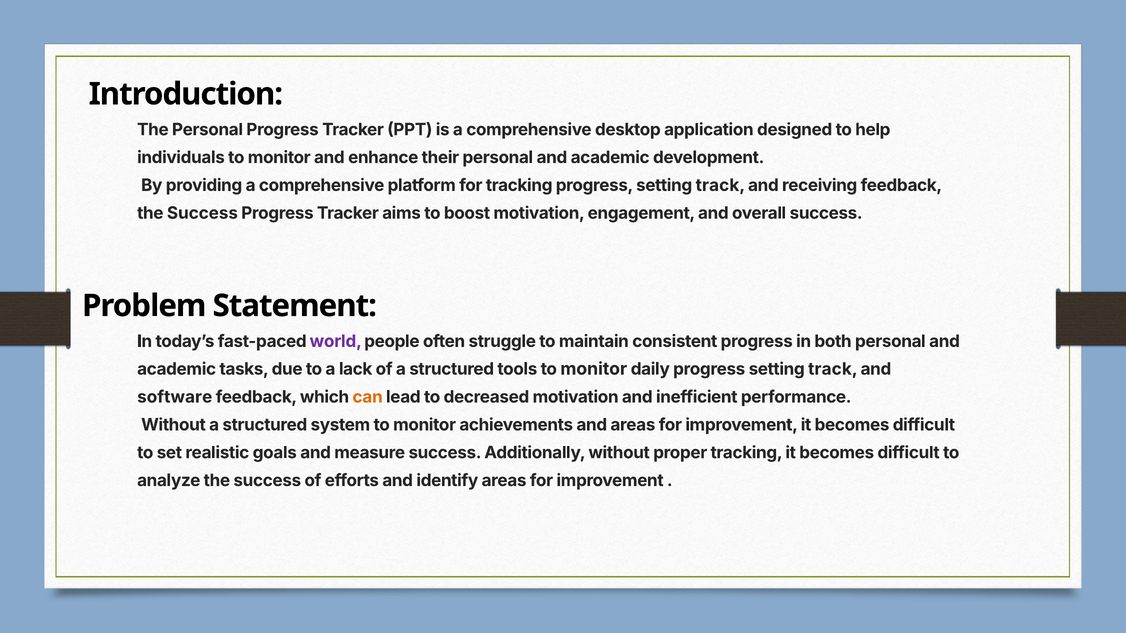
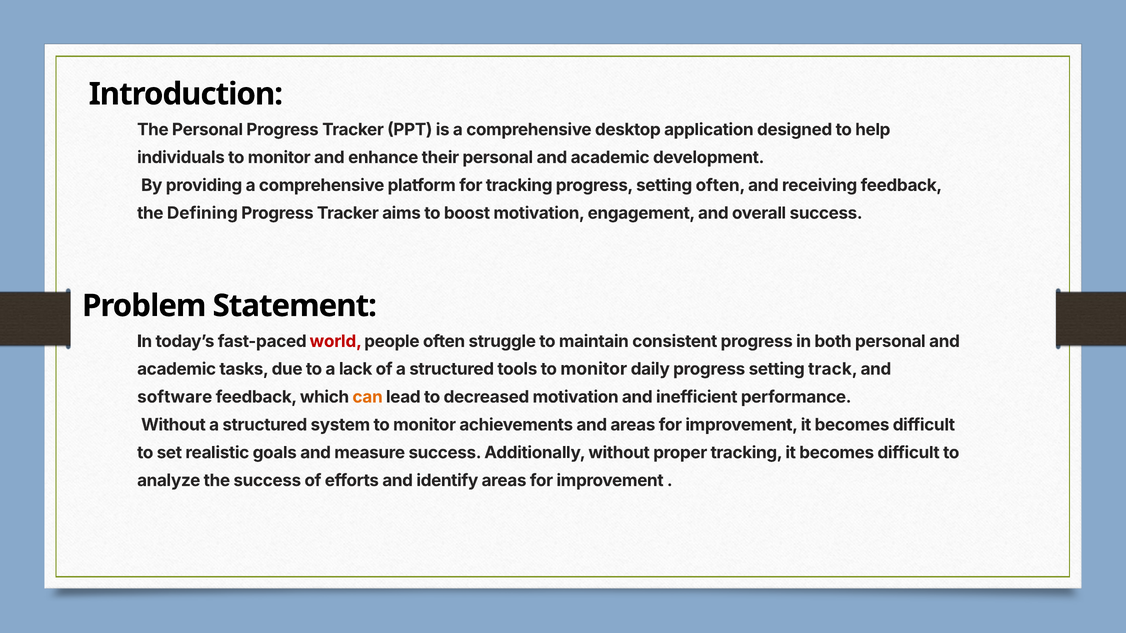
tracking progress setting track: track -> often (720, 185)
Success: Success -> Defining (202, 213)
world colour: purple -> red (336, 341)
